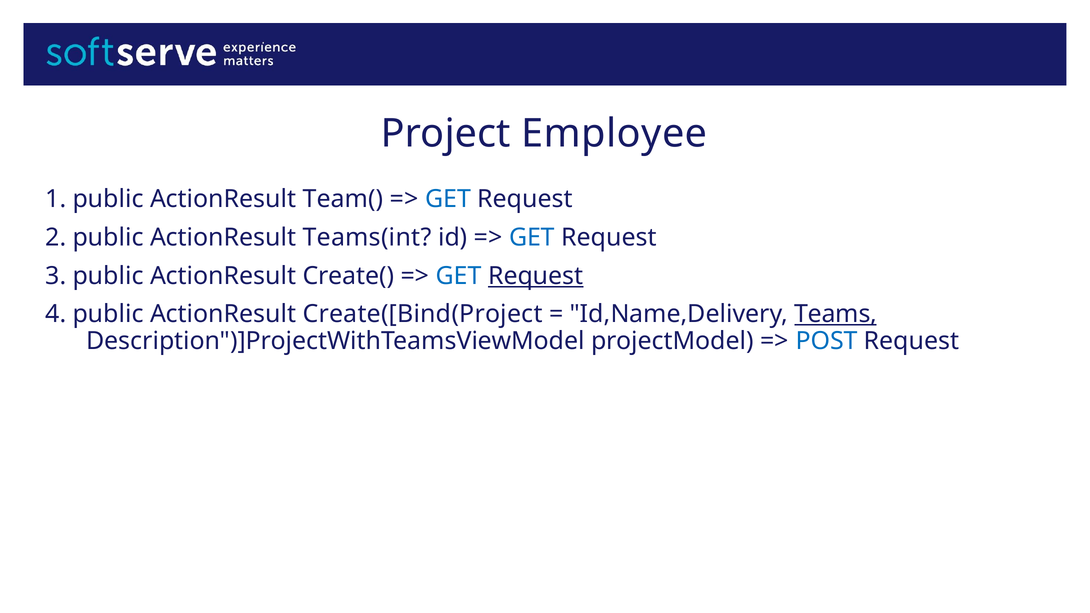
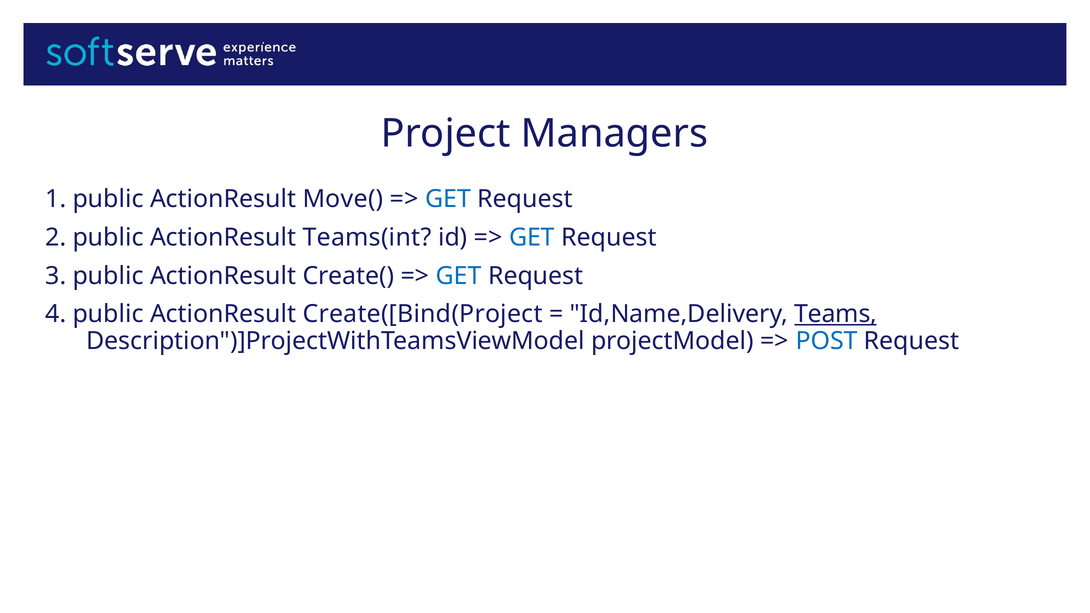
Employee: Employee -> Managers (615, 134)
Team(: Team( -> Move( (343, 199)
Request underline: present -> none (536, 276)
